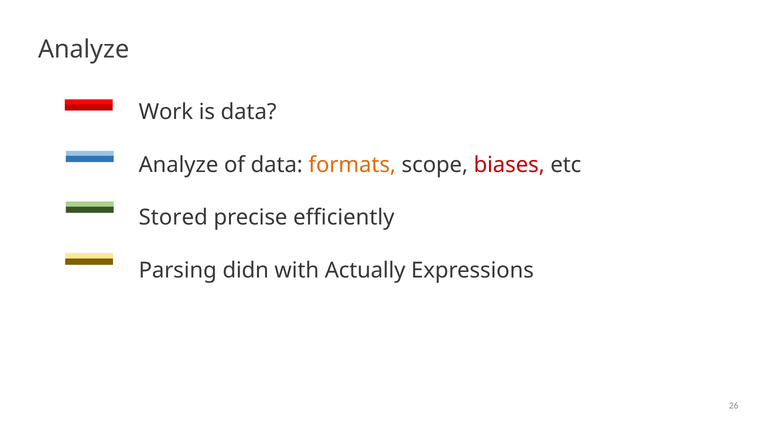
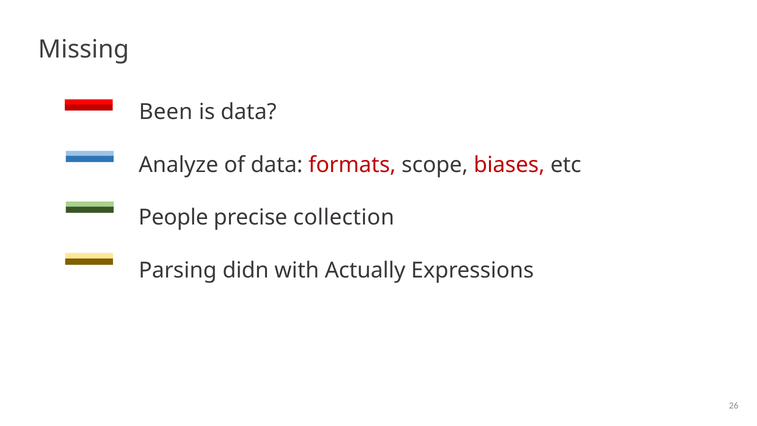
Analyze: Analyze -> Missing (84, 49)
Work: Work -> Been (166, 112)
formats colour: orange -> red (352, 165)
Stored: Stored -> People (173, 218)
efficiently: efficiently -> collection (344, 218)
